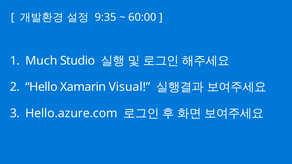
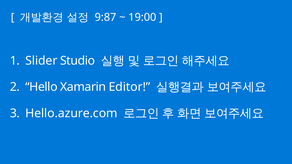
9:35: 9:35 -> 9:87 (106, 17)
60:00: 60:00 -> 19:00 (142, 17)
Much: Much -> Slider (41, 61)
Visual: Visual -> Editor (130, 87)
